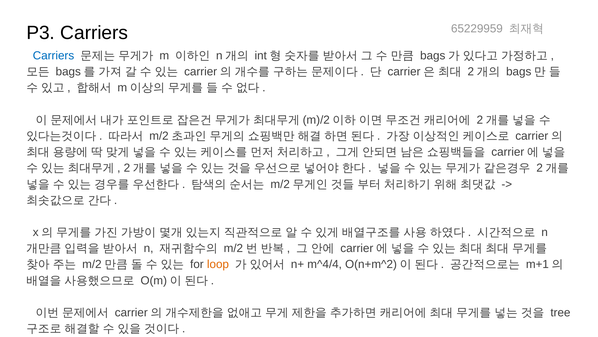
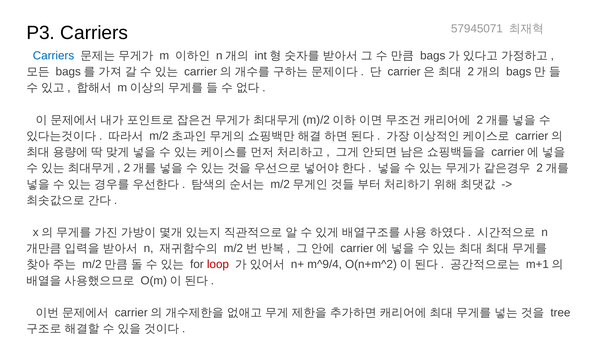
65229959: 65229959 -> 57945071 (477, 29)
loop colour: orange -> red (218, 264)
m^4/4: m^4/4 -> m^9/4 (325, 264)
